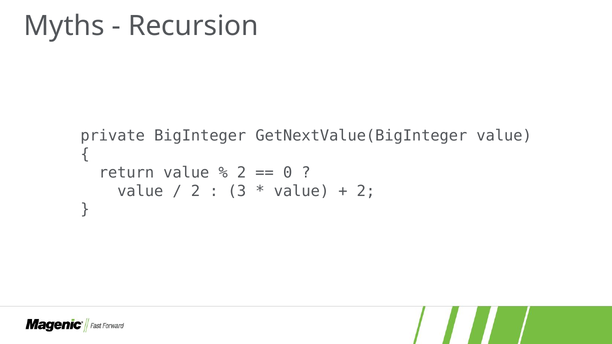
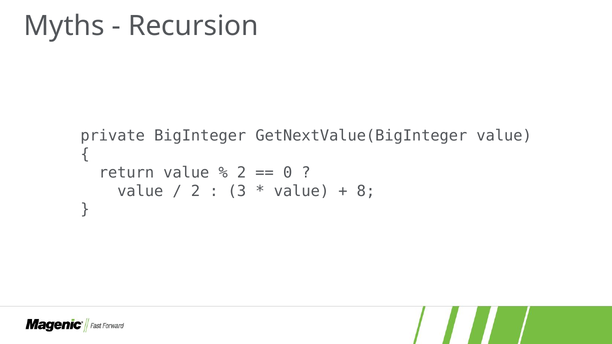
2: 2 -> 8 (366, 191)
